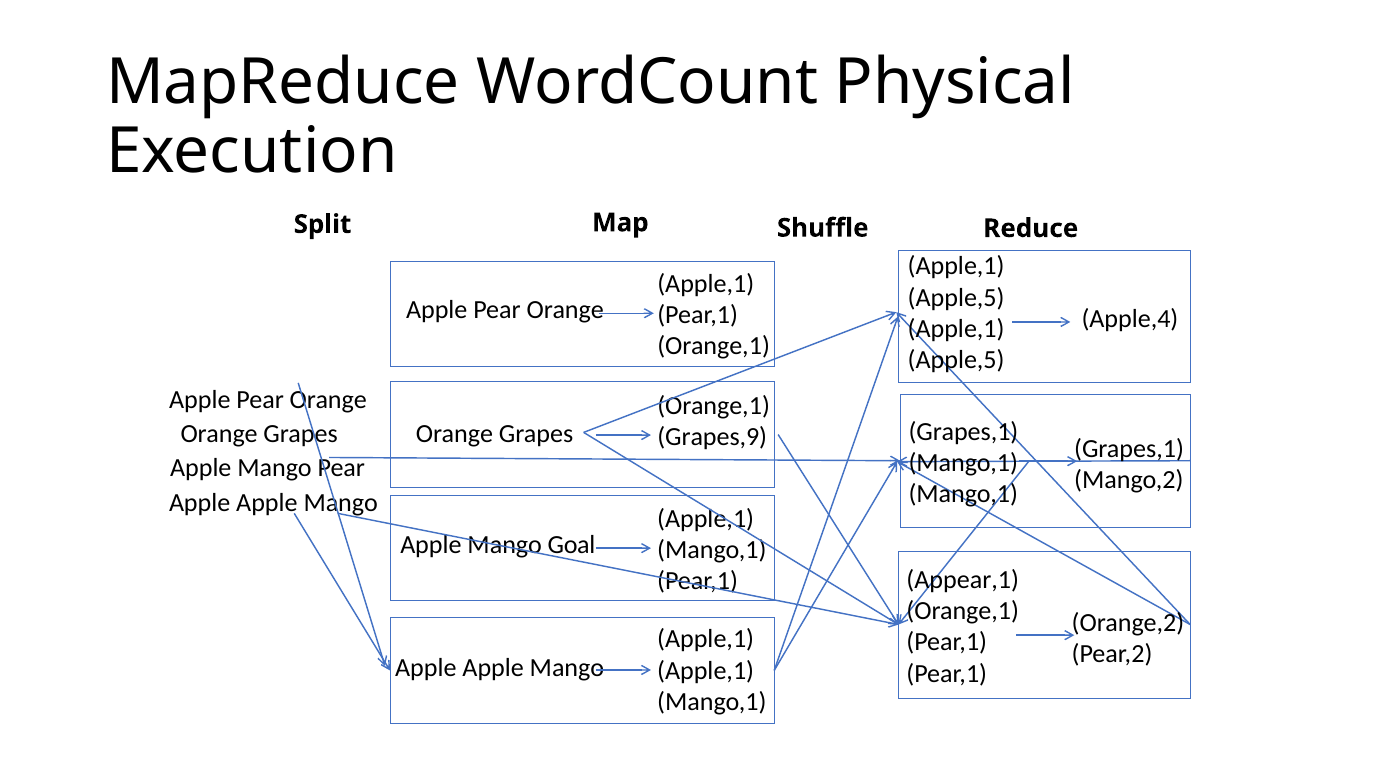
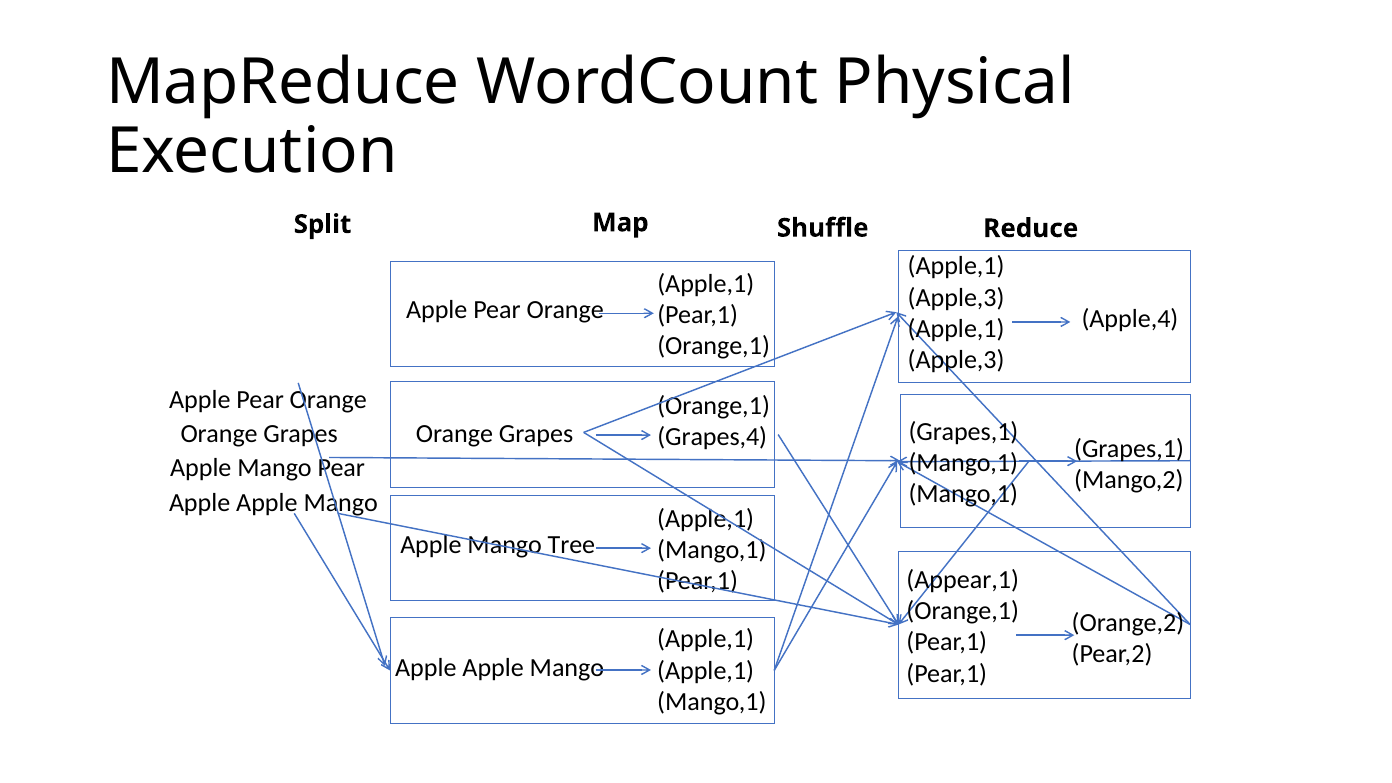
Apple,5: Apple,5 -> Apple,3 (956, 298)
Apple,5: Apple,5 -> Apple,3 (956, 360)
Grapes,9: Grapes,9 -> Grapes,4 (712, 437)
Goal: Goal -> Tree (571, 545)
